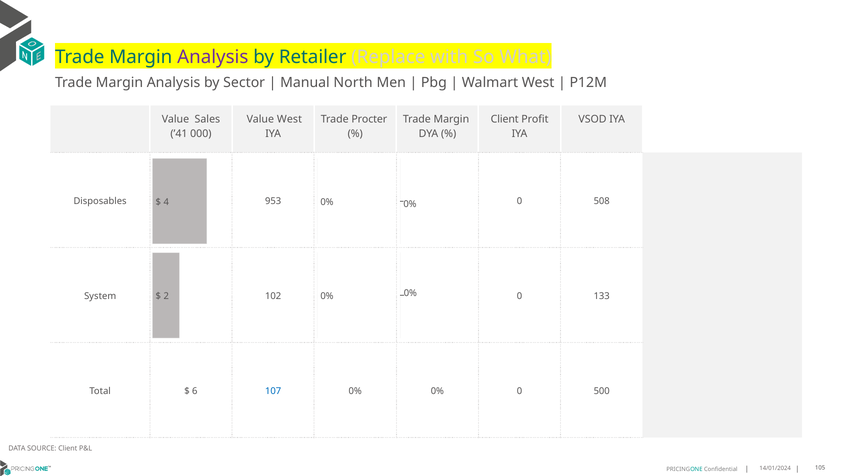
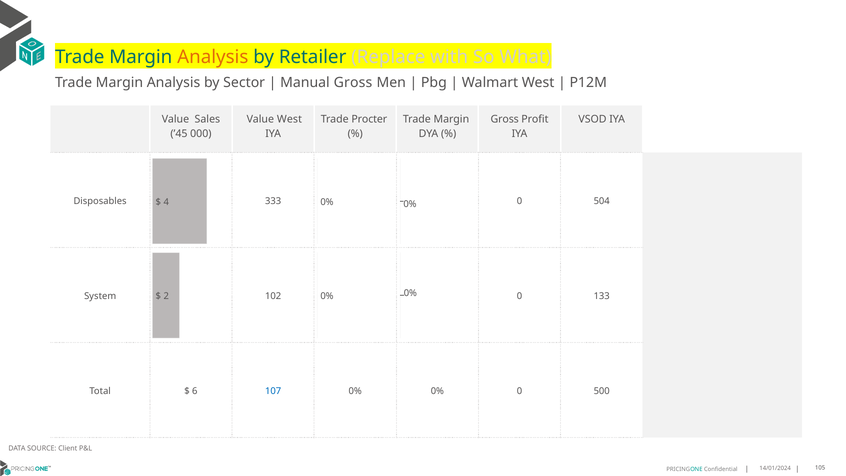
Analysis colour: purple -> orange (213, 57)
Manual North: North -> Gross (353, 82)
Client: Client -> Gross (505, 119)
’41: ’41 -> ’45 (179, 134)
953: 953 -> 333 (273, 201)
508: 508 -> 504 (602, 201)
